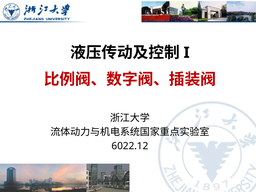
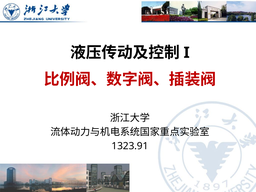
6022.12: 6022.12 -> 1323.91 (130, 146)
